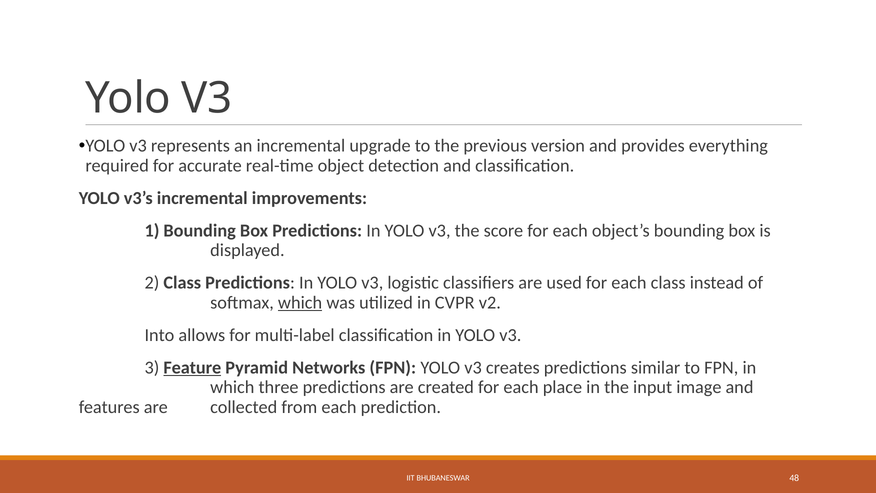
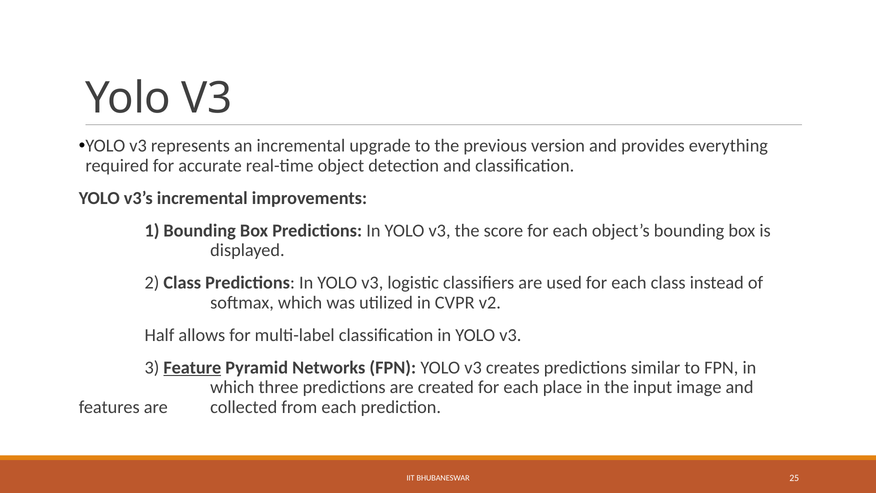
which underline: present -> none (300, 302)
Into: Into -> Half (159, 335)
48: 48 -> 25 (794, 478)
